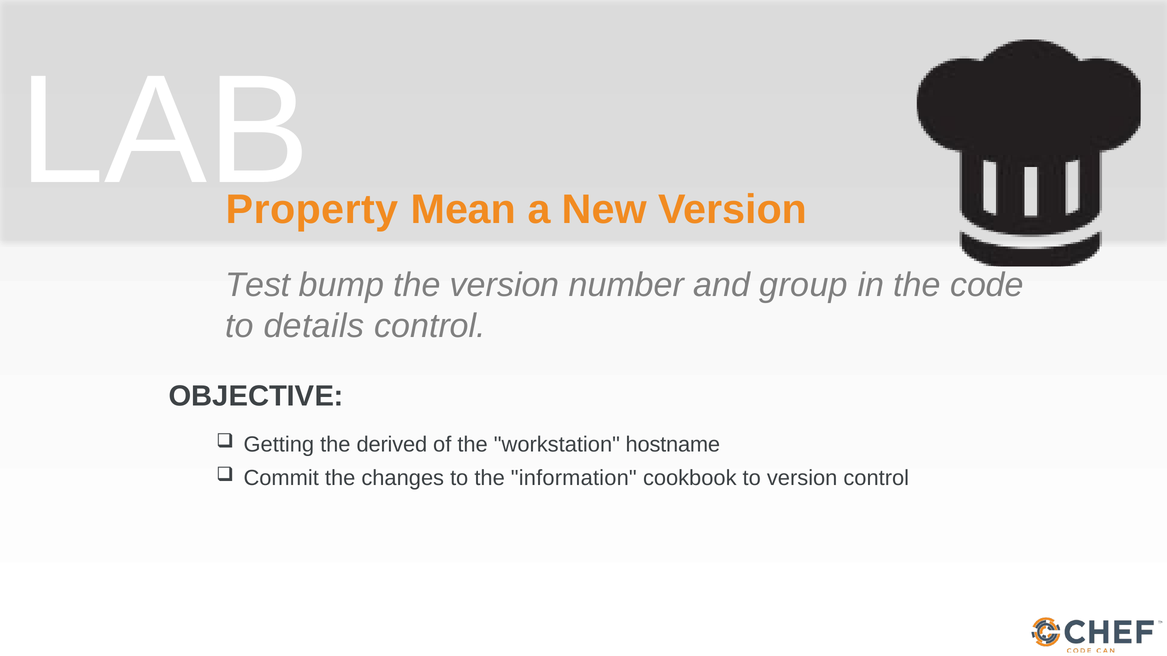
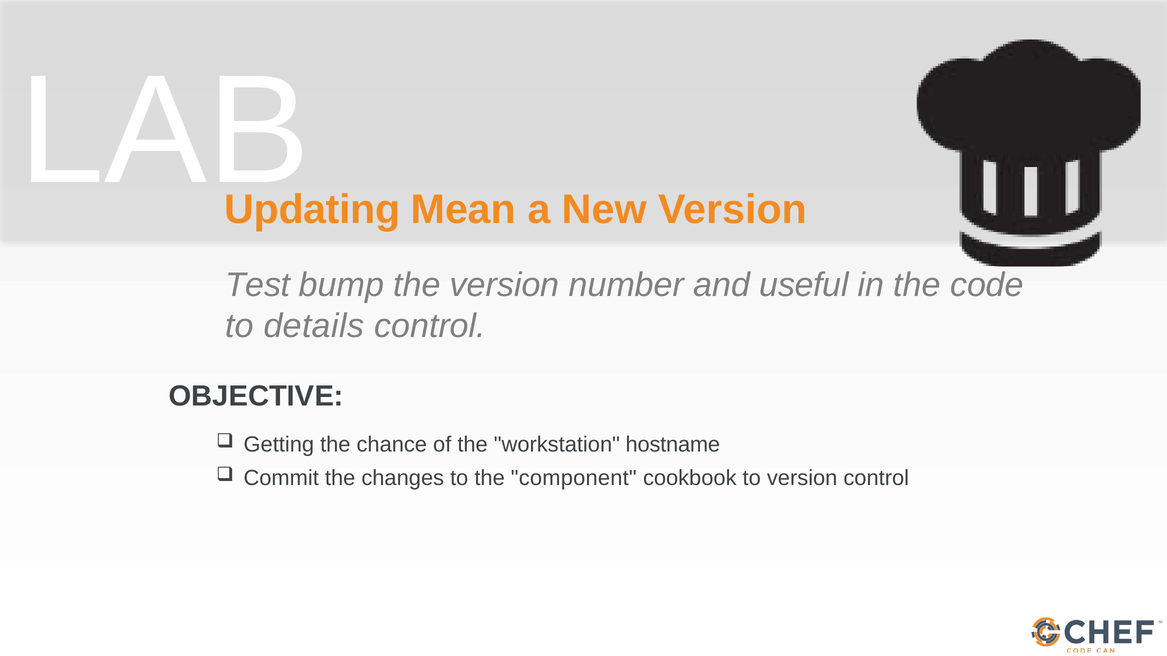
Property: Property -> Updating (312, 210)
group: group -> useful (804, 285)
derived: derived -> chance (392, 445)
information: information -> component (574, 478)
